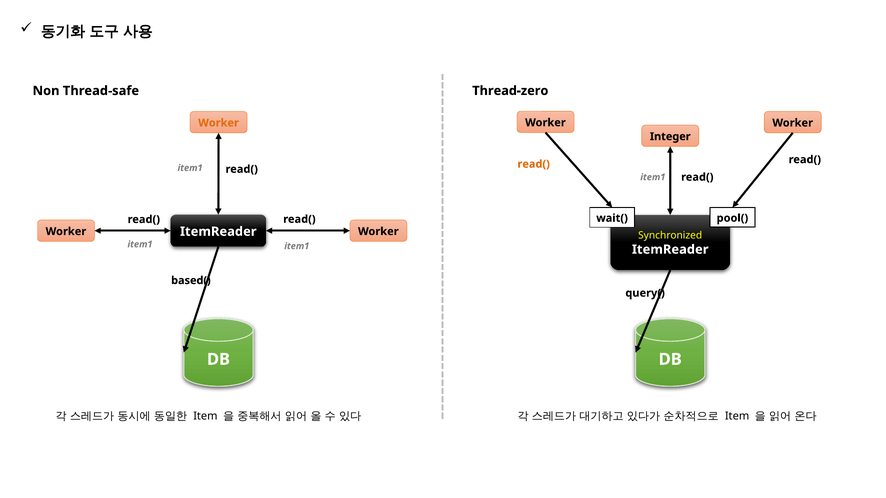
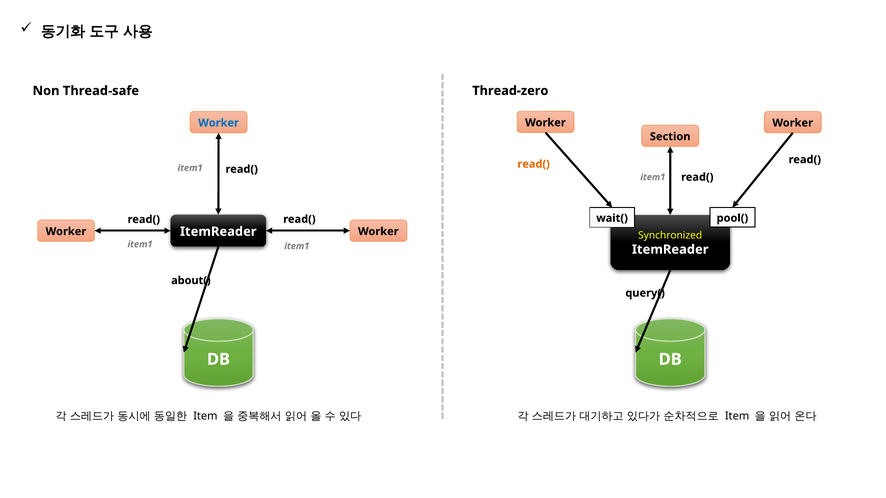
Worker colour: orange -> blue (219, 123)
Integer: Integer -> Section (670, 137)
based(: based( -> about( (191, 281)
